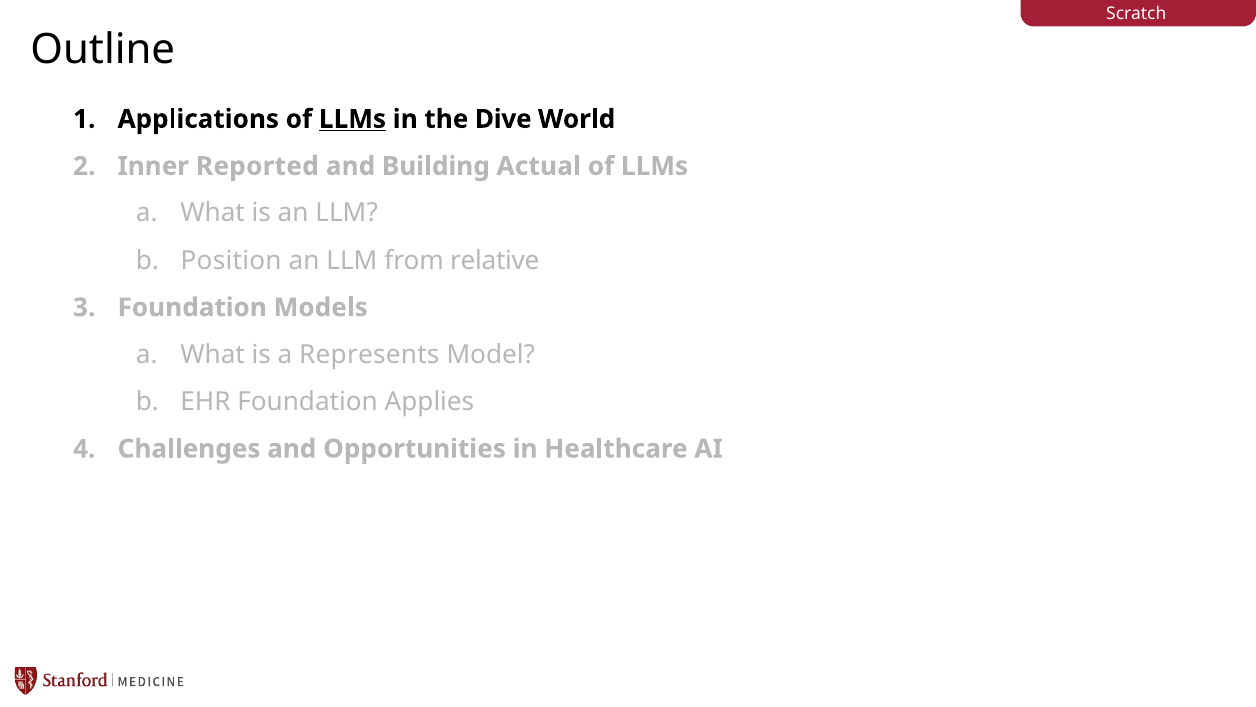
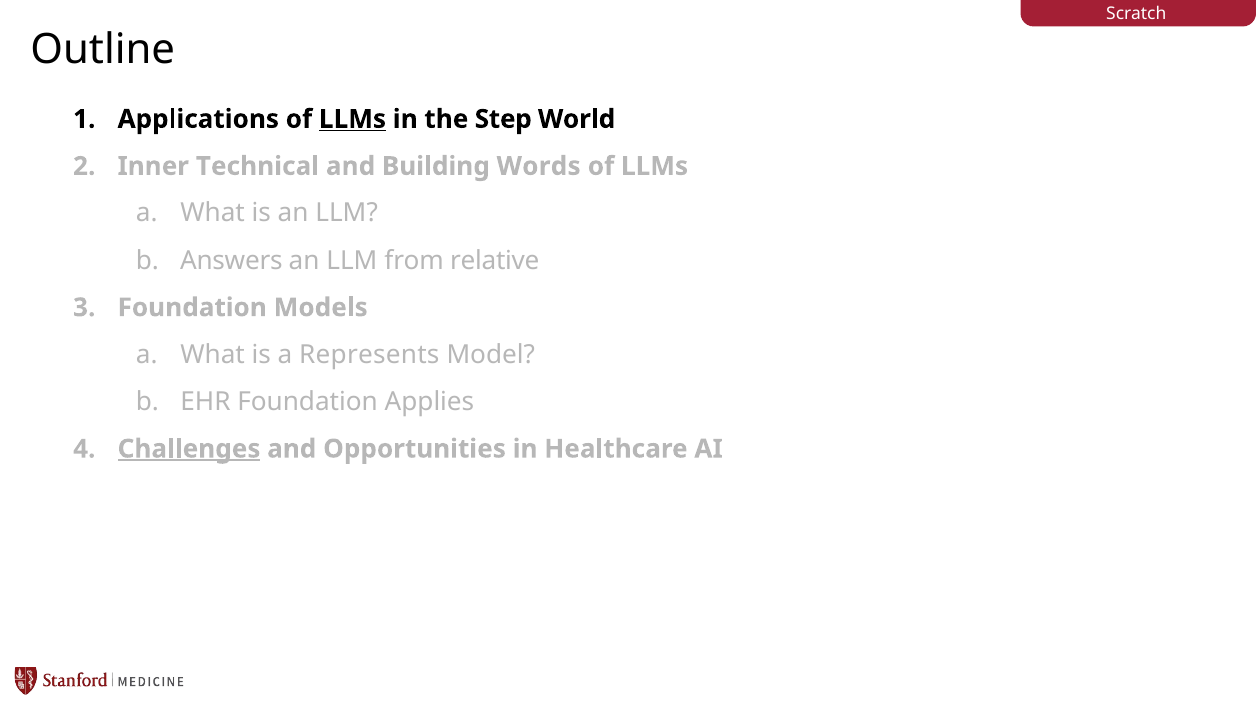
Dive: Dive -> Step (503, 119)
Reported: Reported -> Technical (257, 166)
Actual: Actual -> Words (539, 166)
Position: Position -> Answers (231, 260)
Challenges underline: none -> present (189, 449)
